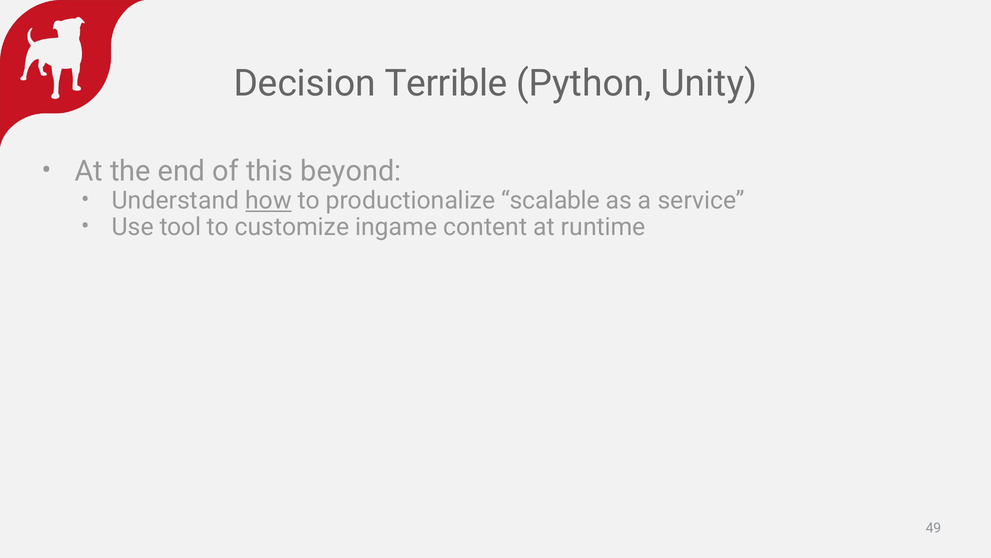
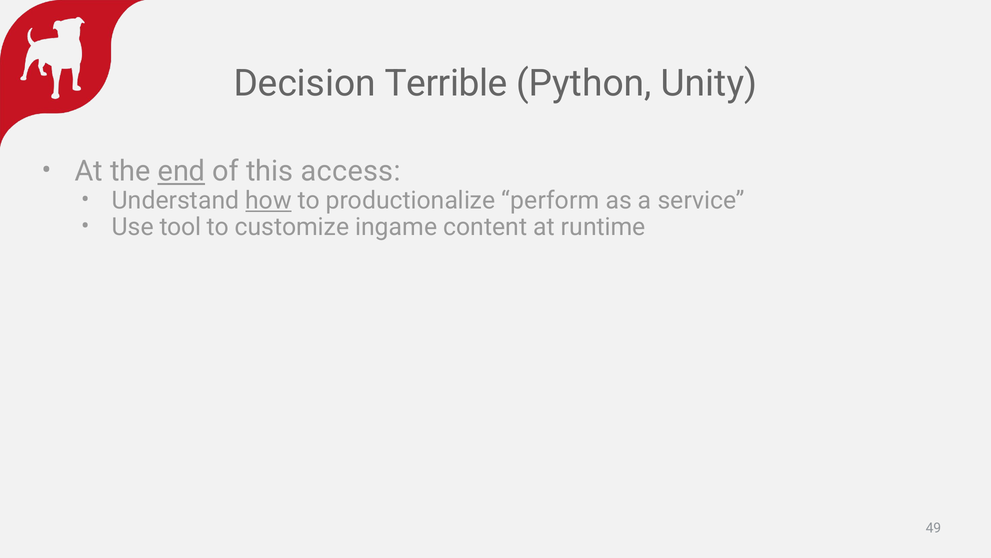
end underline: none -> present (181, 171)
beyond: beyond -> access (351, 171)
scalable: scalable -> perform (550, 200)
